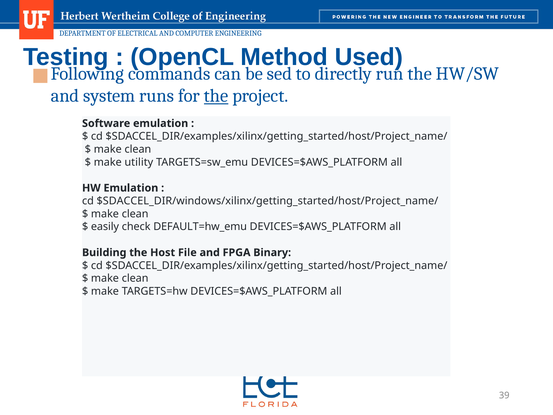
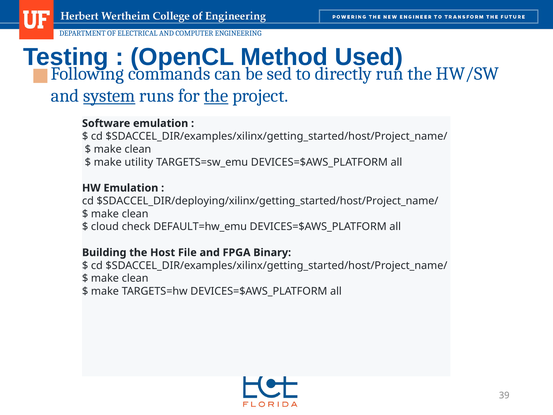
system underline: none -> present (109, 96)
$SDACCEL_DIR/windows/xilinx/getting_started/host/Project_name/: $SDACCEL_DIR/windows/xilinx/getting_started/host/Project_name/ -> $SDACCEL_DIR/deploying/xilinx/getting_started/host/Project_name/ (267, 201)
easily: easily -> cloud (105, 227)
